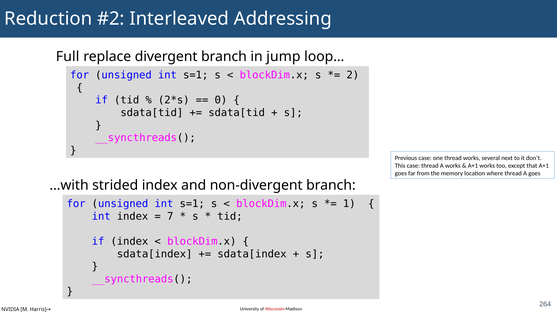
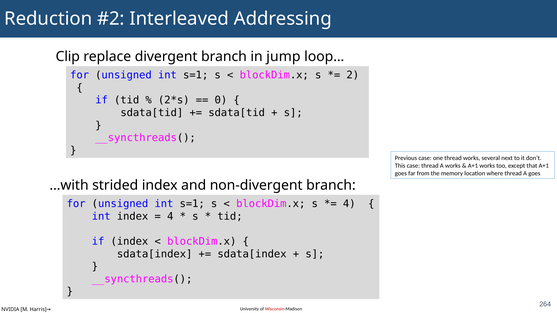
Full: Full -> Clip (68, 57)
1: 1 -> 4 (349, 204)
7: 7 -> 4 (170, 217)
